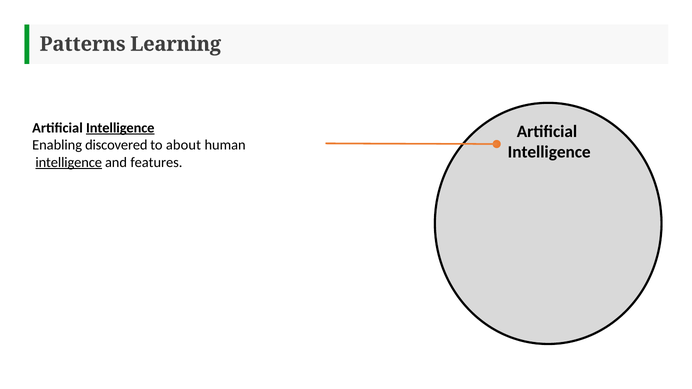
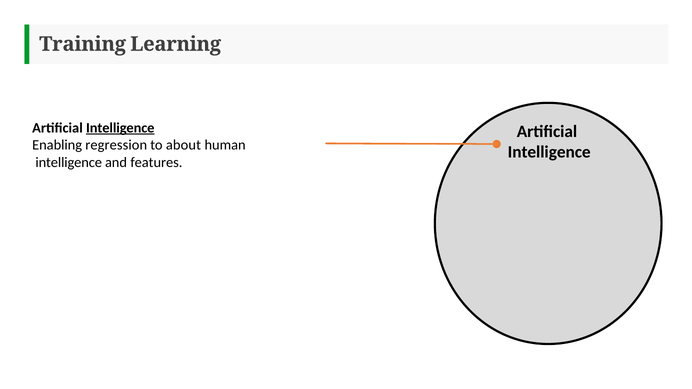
Patterns: Patterns -> Training (83, 44)
discovered: discovered -> regression (116, 145)
intelligence underline: present -> none (69, 162)
